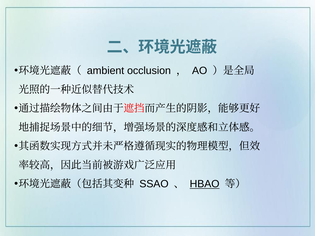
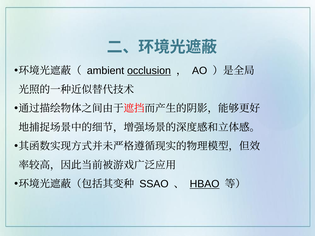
occlusion underline: none -> present (149, 71)
